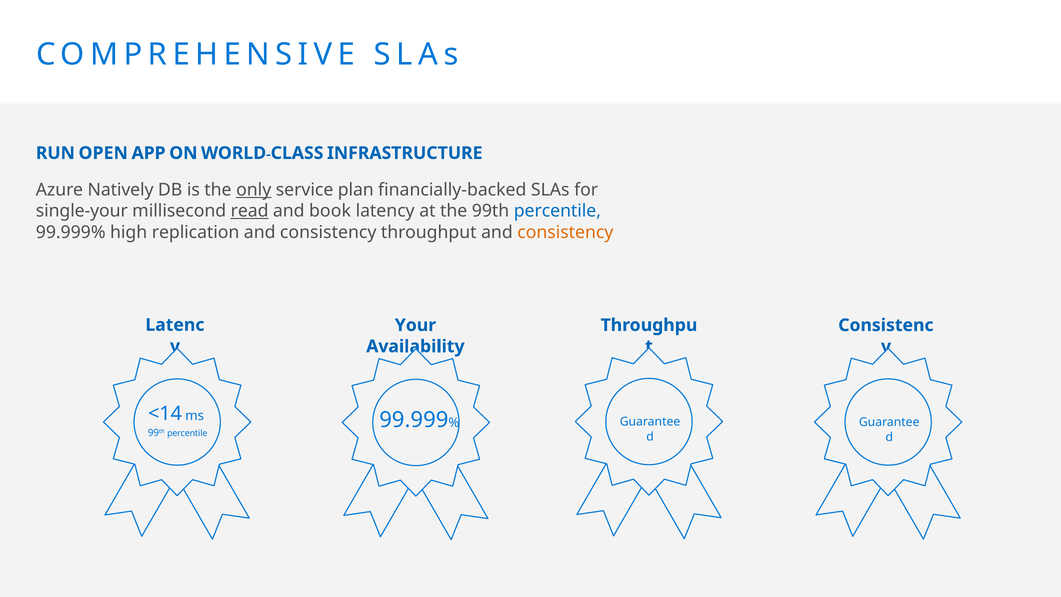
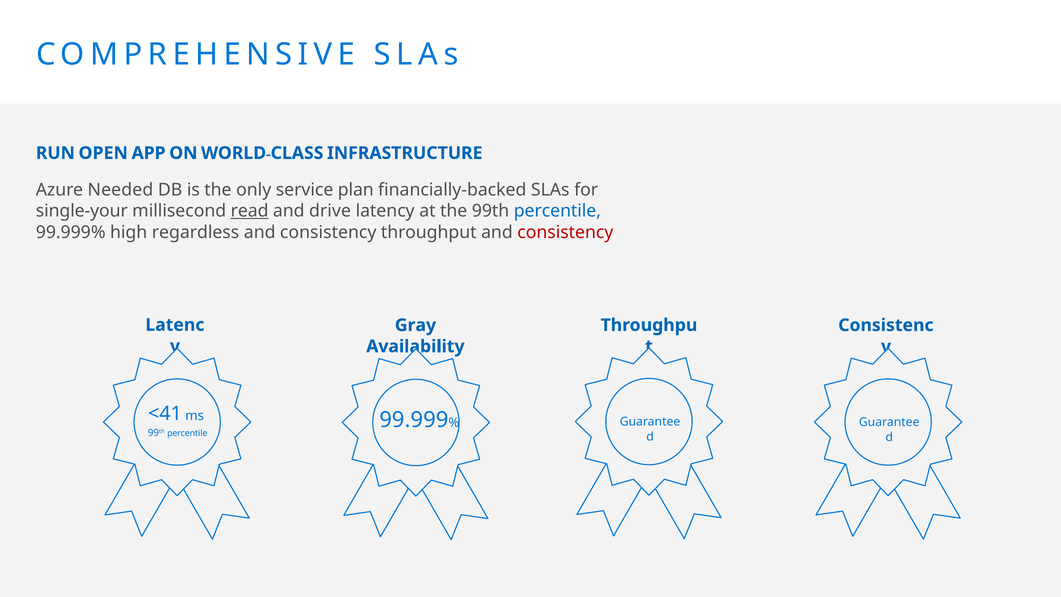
Natively: Natively -> Needed (120, 190)
only underline: present -> none (254, 190)
book: book -> drive (330, 211)
replication: replication -> regardless (196, 232)
consistency colour: orange -> red (565, 232)
Your: Your -> Gray (415, 325)
<14: <14 -> <41 (165, 413)
